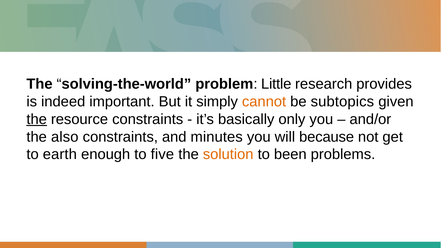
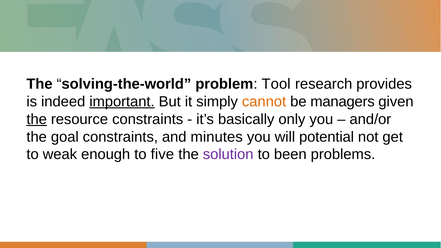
Little: Little -> Tool (276, 84)
important underline: none -> present (122, 102)
subtopics: subtopics -> managers (343, 102)
also: also -> goal (65, 137)
because: because -> potential (327, 137)
earth: earth -> weak (60, 154)
solution colour: orange -> purple (228, 154)
